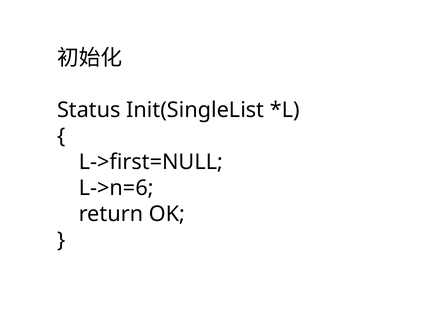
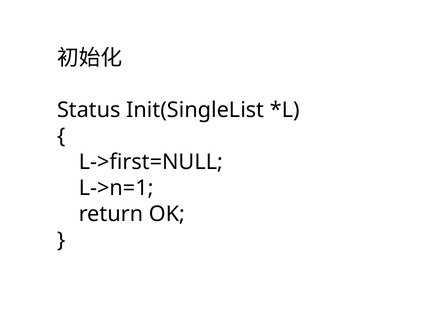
L->n=6: L->n=6 -> L->n=1 (116, 188)
